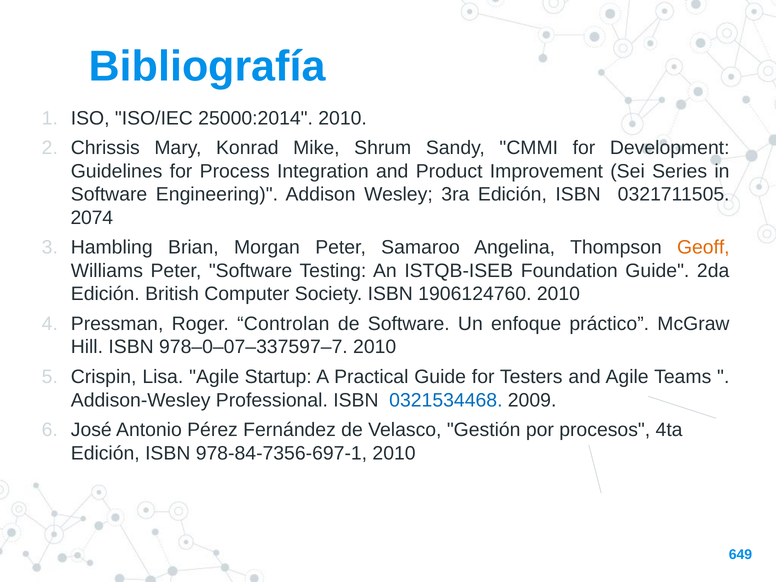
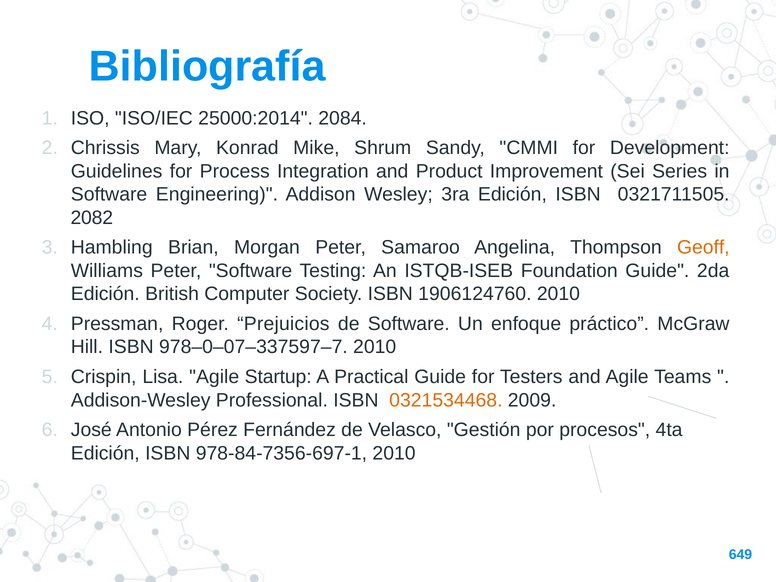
25000:2014 2010: 2010 -> 2084 (343, 118)
2074: 2074 -> 2082 (92, 218)
Controlan: Controlan -> Prejuicios (283, 324)
0321534468 colour: blue -> orange (446, 400)
